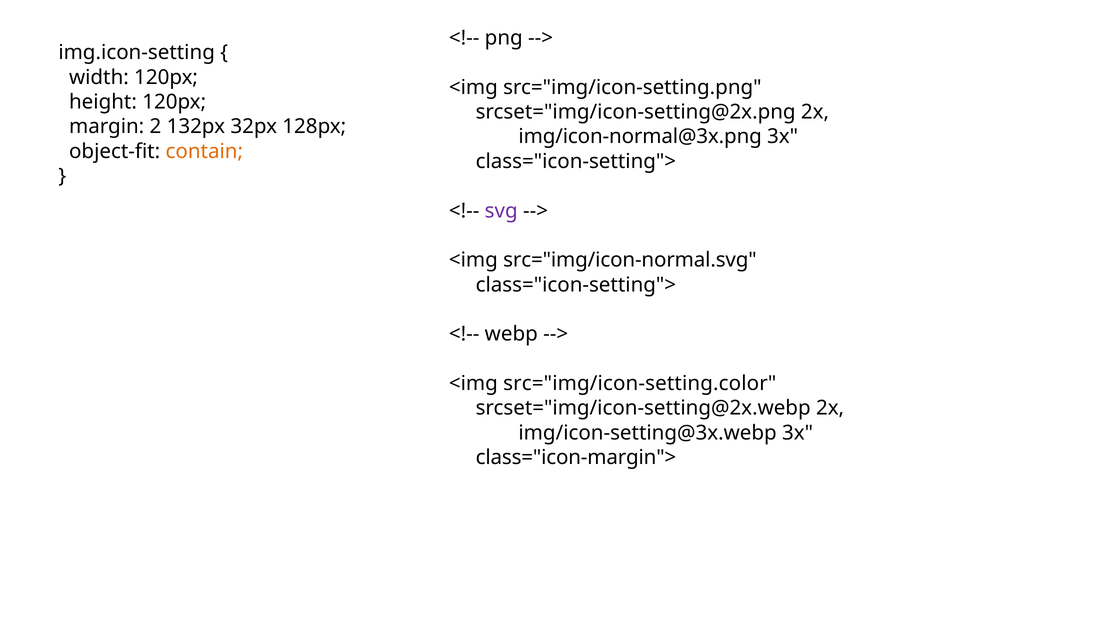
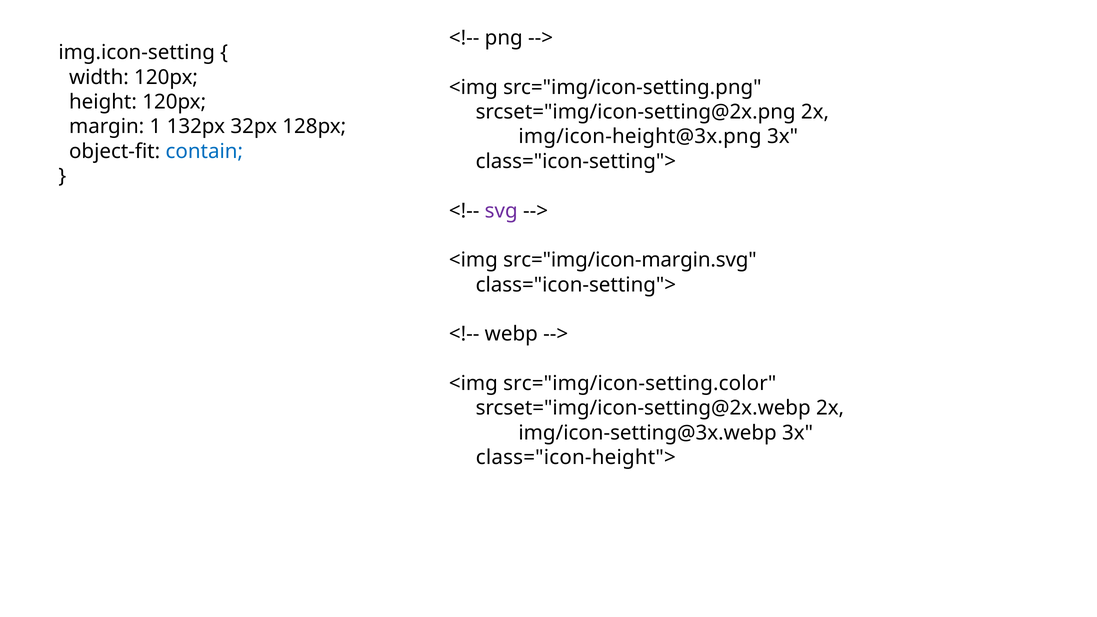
2: 2 -> 1 (155, 127)
img/icon-normal@3x.png: img/icon-normal@3x.png -> img/icon-height@3x.png (640, 137)
contain colour: orange -> blue (204, 151)
src="img/icon-normal.svg: src="img/icon-normal.svg -> src="img/icon-margin.svg (630, 260)
class="icon-margin">: class="icon-margin"> -> class="icon-height"> (576, 458)
